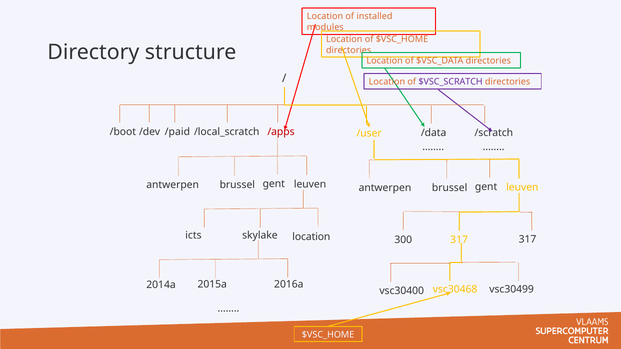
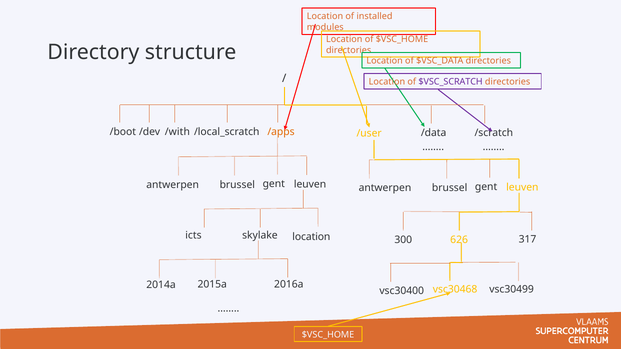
/paid: /paid -> /with (177, 132)
/apps colour: red -> orange (281, 132)
300 317: 317 -> 626 (459, 240)
